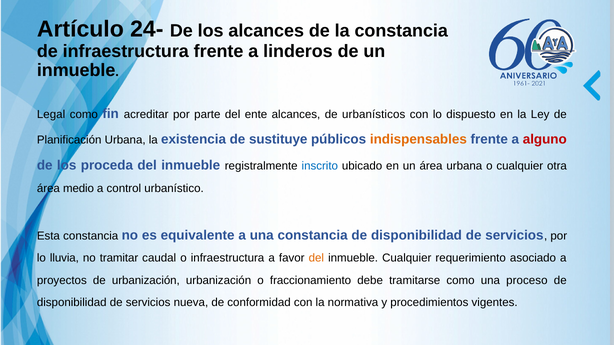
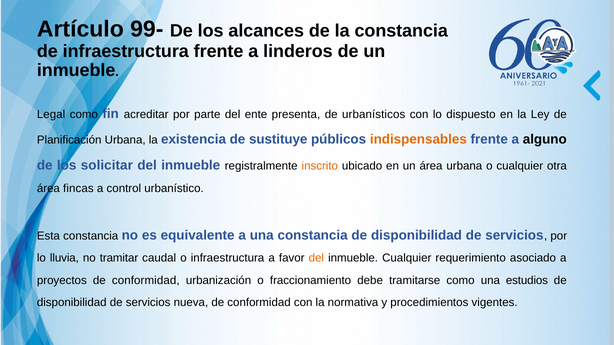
24-: 24- -> 99- (147, 29)
ente alcances: alcances -> presenta (296, 114)
alguno colour: red -> black (545, 140)
proceda: proceda -> solicitar (107, 165)
inscrito colour: blue -> orange (320, 166)
medio: medio -> fincas (78, 188)
proyectos de urbanización: urbanización -> conformidad (146, 281)
proceso: proceso -> estudios (527, 281)
